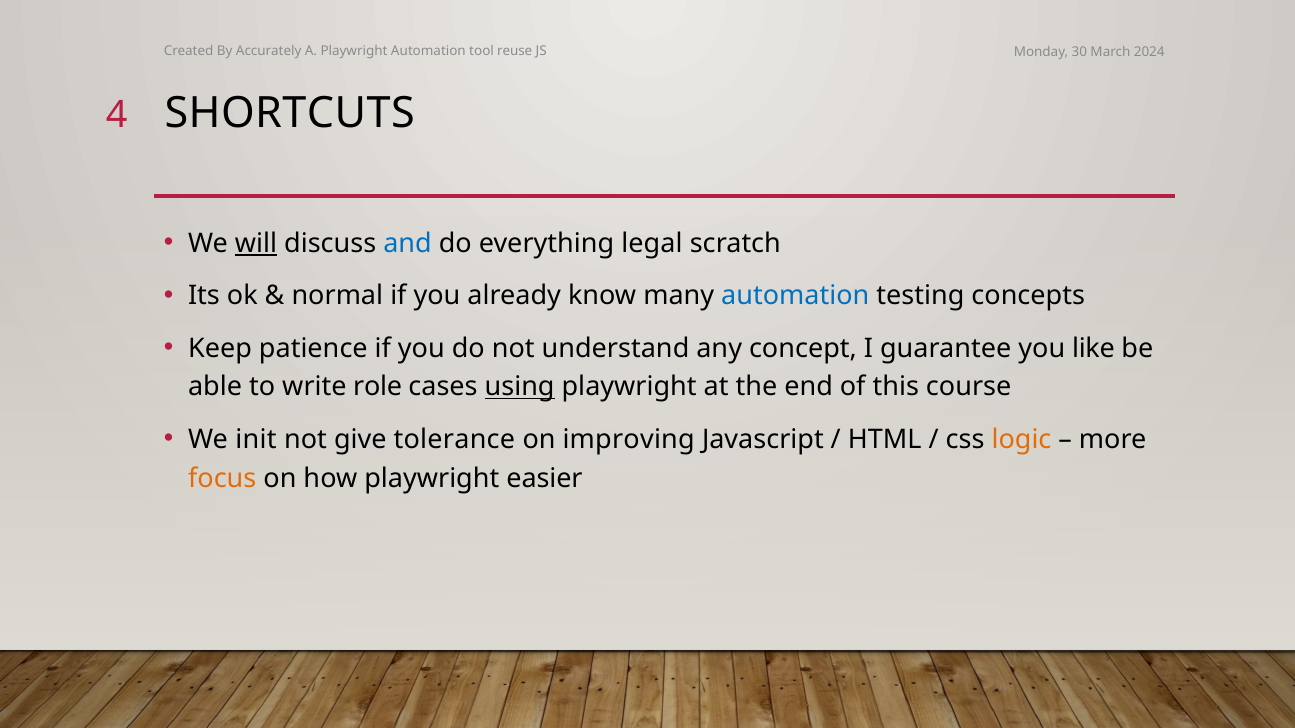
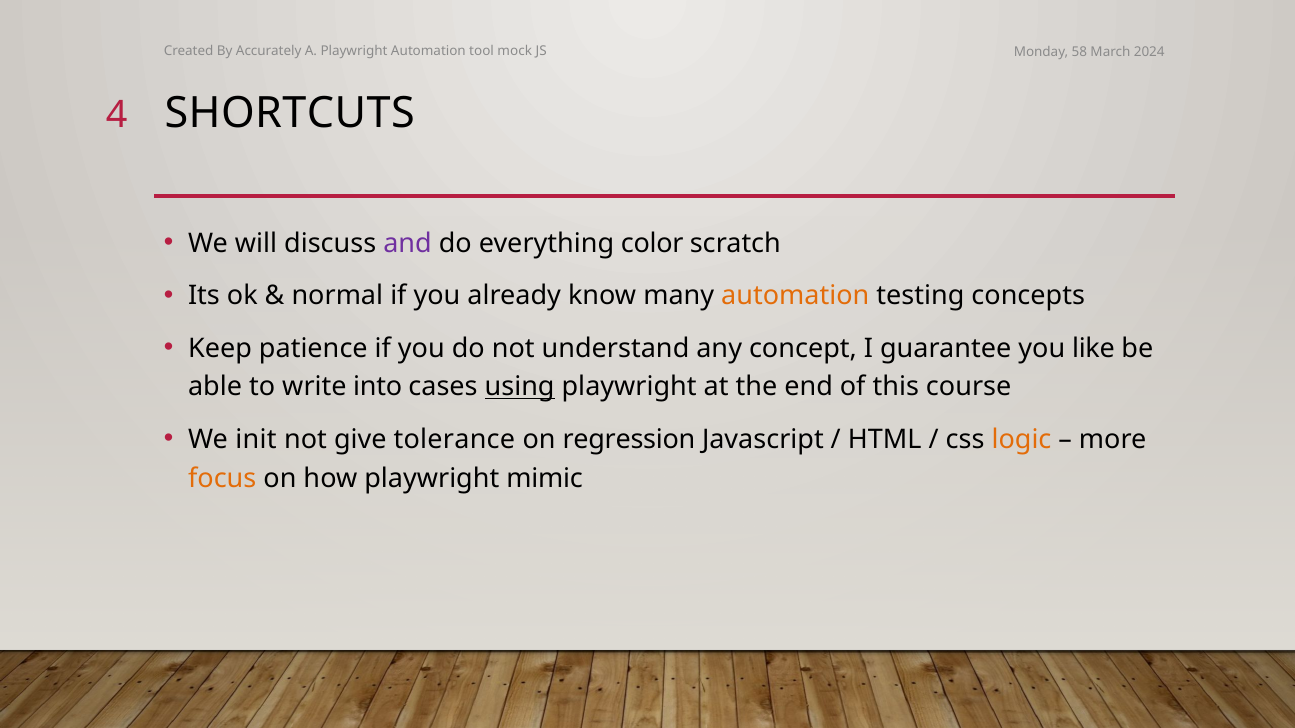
reuse: reuse -> mock (515, 51)
30: 30 -> 58 (1079, 52)
will underline: present -> none (256, 244)
and colour: blue -> purple (408, 244)
legal: legal -> color (652, 244)
automation colour: blue -> orange (795, 296)
role: role -> into (378, 387)
improving: improving -> regression (629, 440)
easier: easier -> mimic (545, 478)
